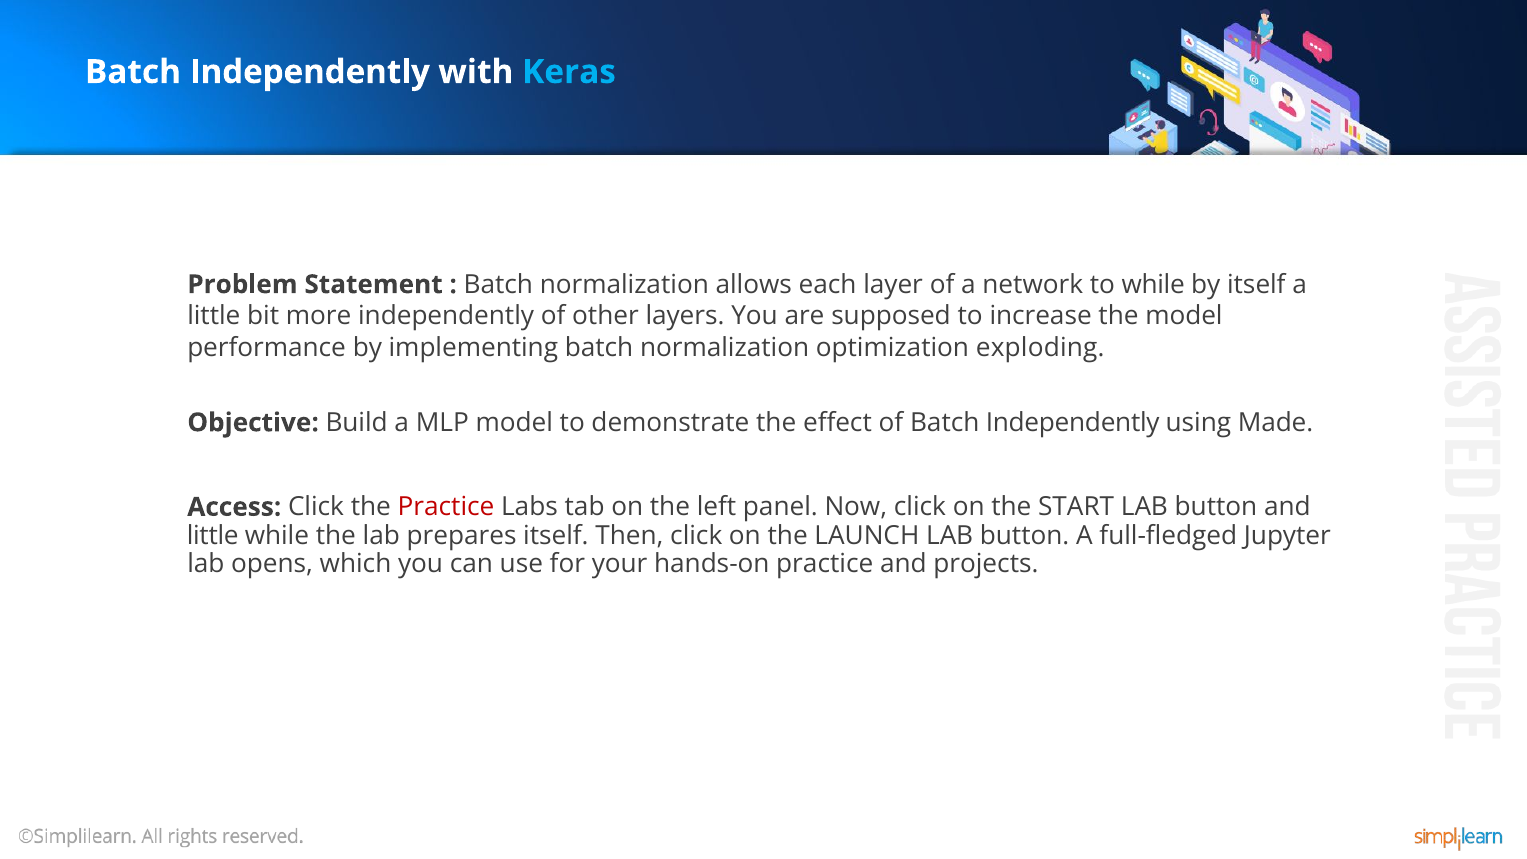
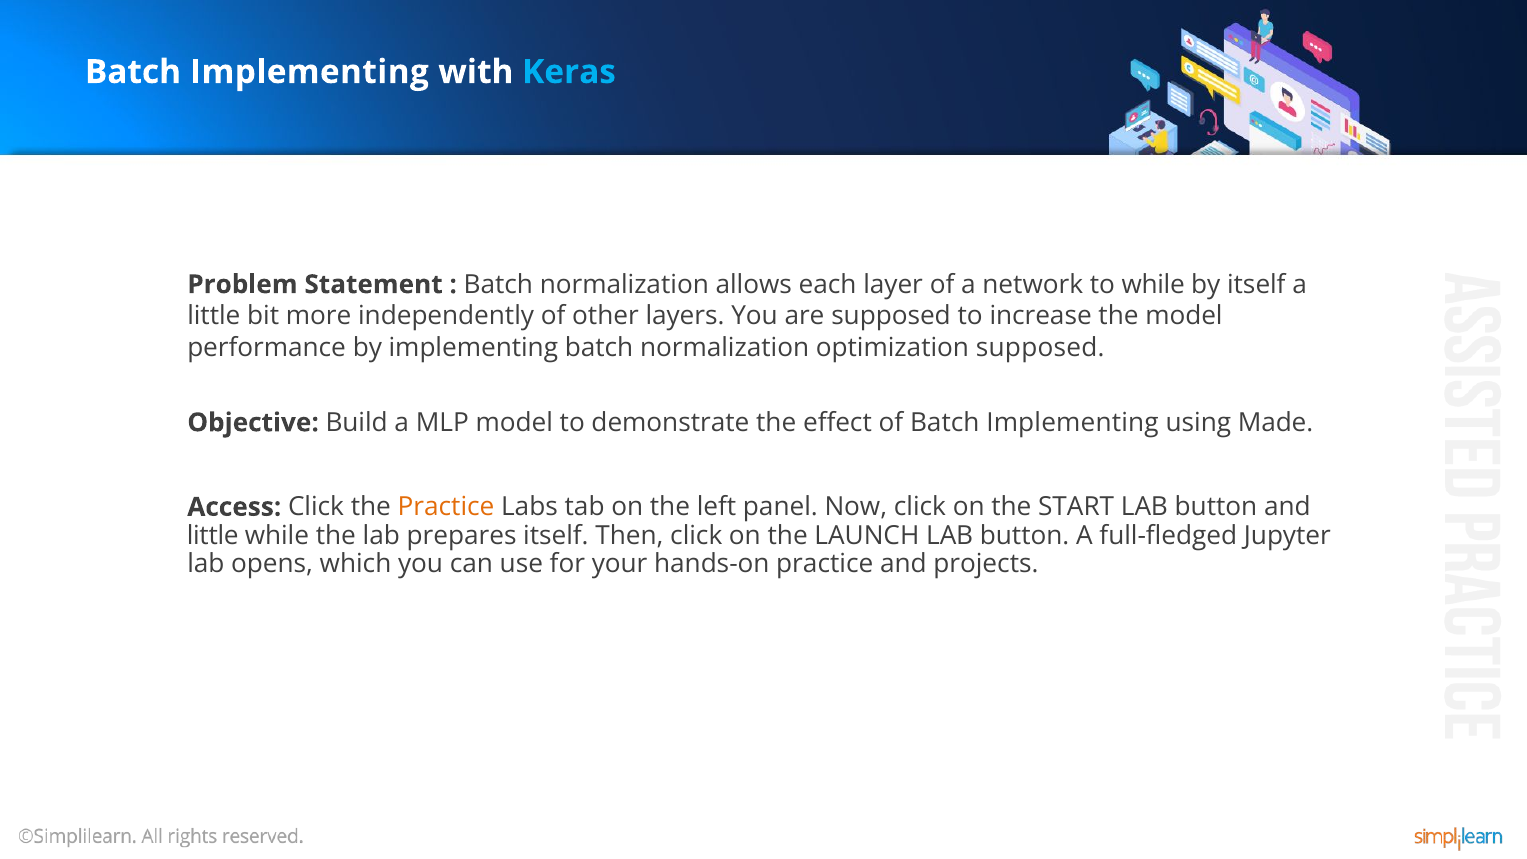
Independently: Independently -> Implementing (310, 72)
optimization exploding: exploding -> supposed (1040, 347)
of Batch Independently: Independently -> Implementing (1072, 423)
Practice colour: red -> orange (446, 507)
